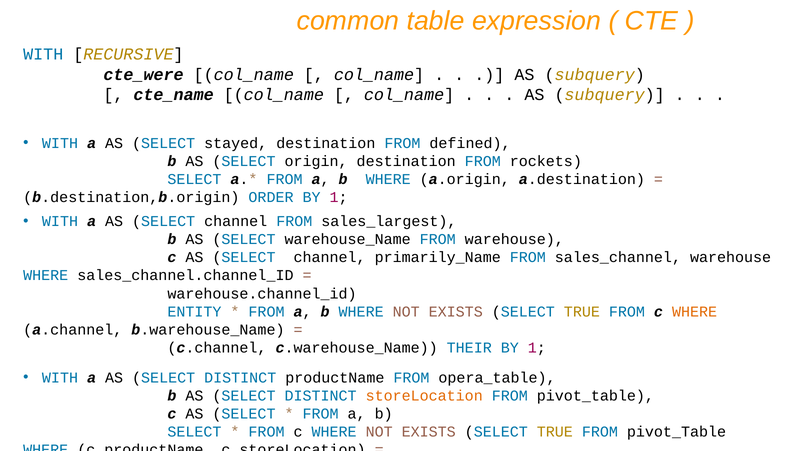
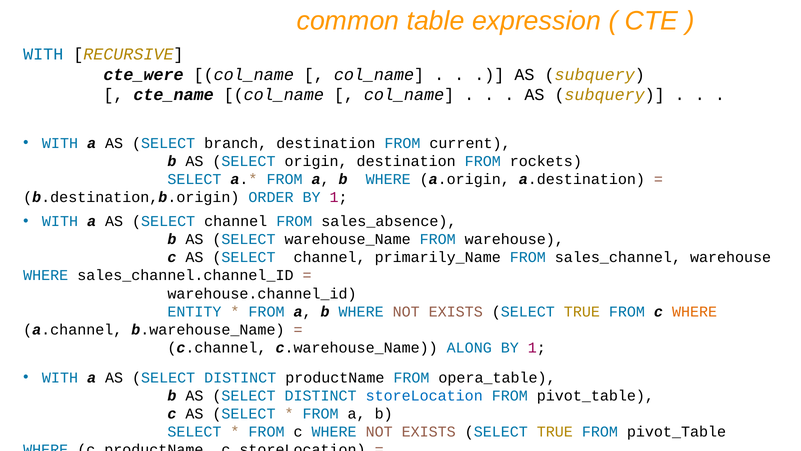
stayed: stayed -> branch (236, 143)
defined: defined -> current (470, 143)
sales_largest: sales_largest -> sales_absence (389, 221)
THEIR: THEIR -> ALONG (469, 347)
storeLocation colour: orange -> blue (424, 395)
